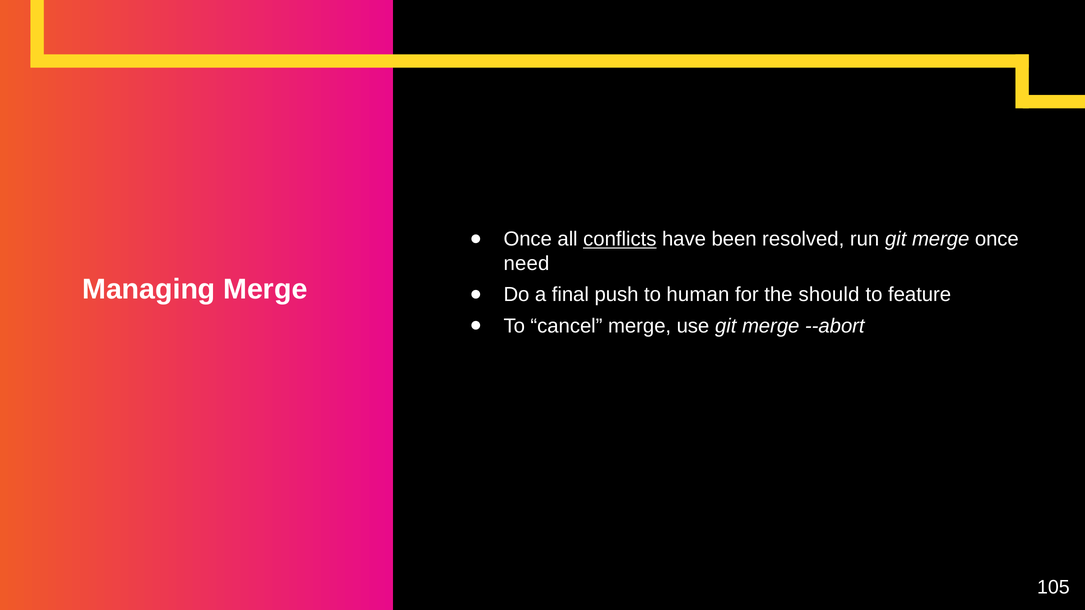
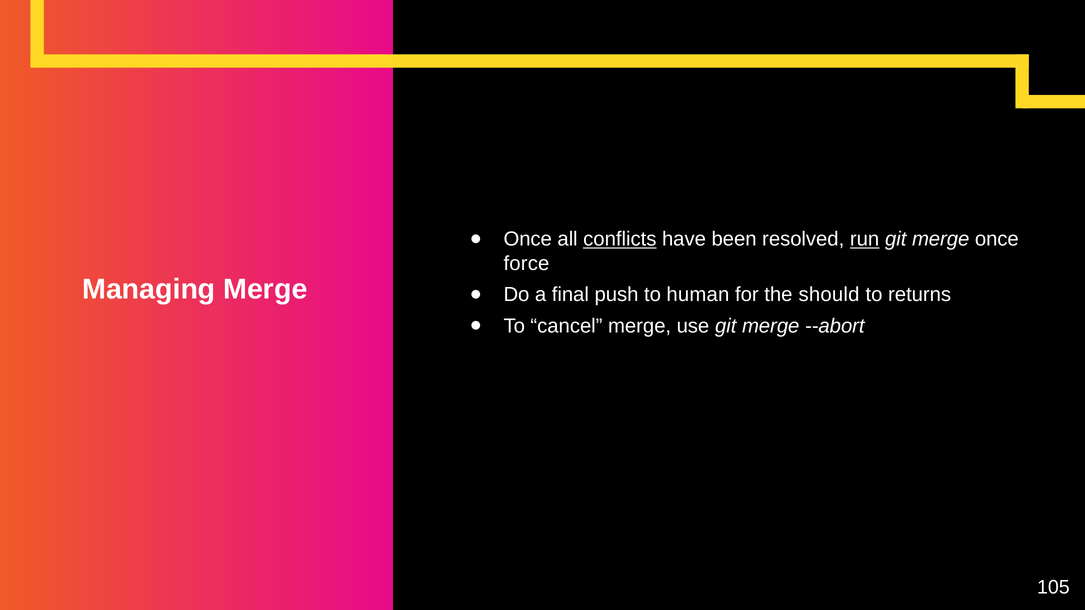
run underline: none -> present (865, 239)
need: need -> force (526, 264)
feature: feature -> returns (920, 295)
